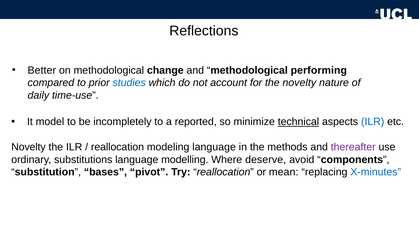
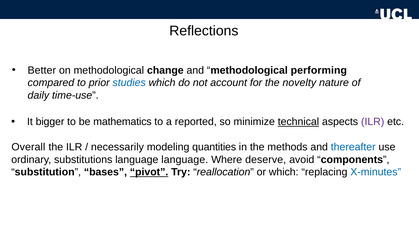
model: model -> bigger (50, 122)
incompletely: incompletely -> mathematics (122, 122)
ILR colour: blue -> purple (373, 122)
Novelty: Novelty -> Overall (28, 147)
reallocation: reallocation -> necessarily (117, 147)
modeling language: language -> quantities (214, 147)
thereafter colour: purple -> blue (353, 147)
language modelling: modelling -> language (185, 159)
pivot underline: none -> present (149, 172)
or mean: mean -> which (284, 172)
